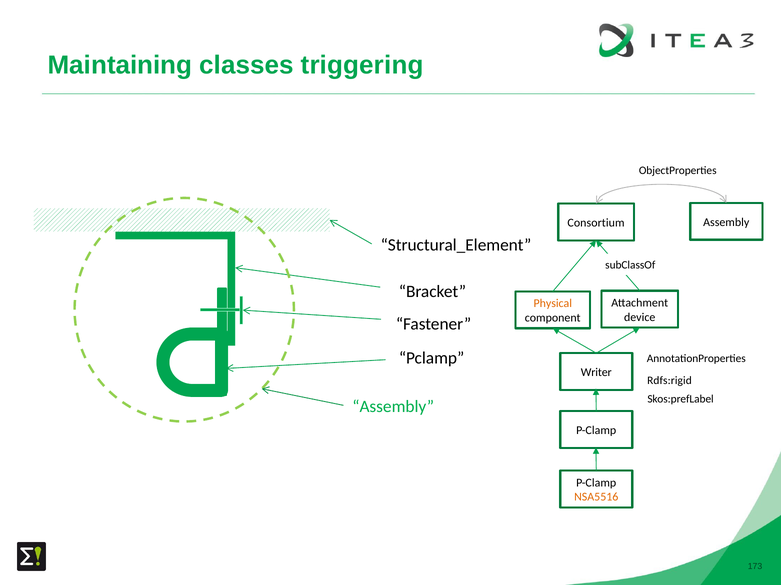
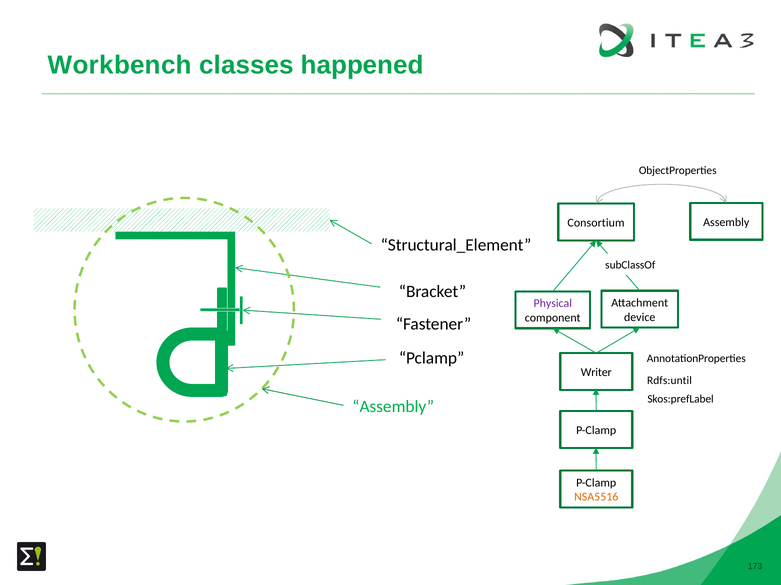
Maintaining: Maintaining -> Workbench (120, 65)
triggering: triggering -> happened (362, 65)
Physical colour: orange -> purple (553, 304)
Rdfs:rigid: Rdfs:rigid -> Rdfs:until (669, 381)
